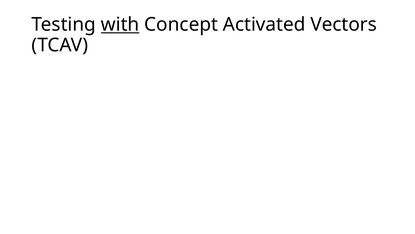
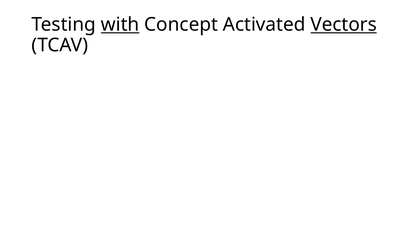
Vectors underline: none -> present (344, 25)
